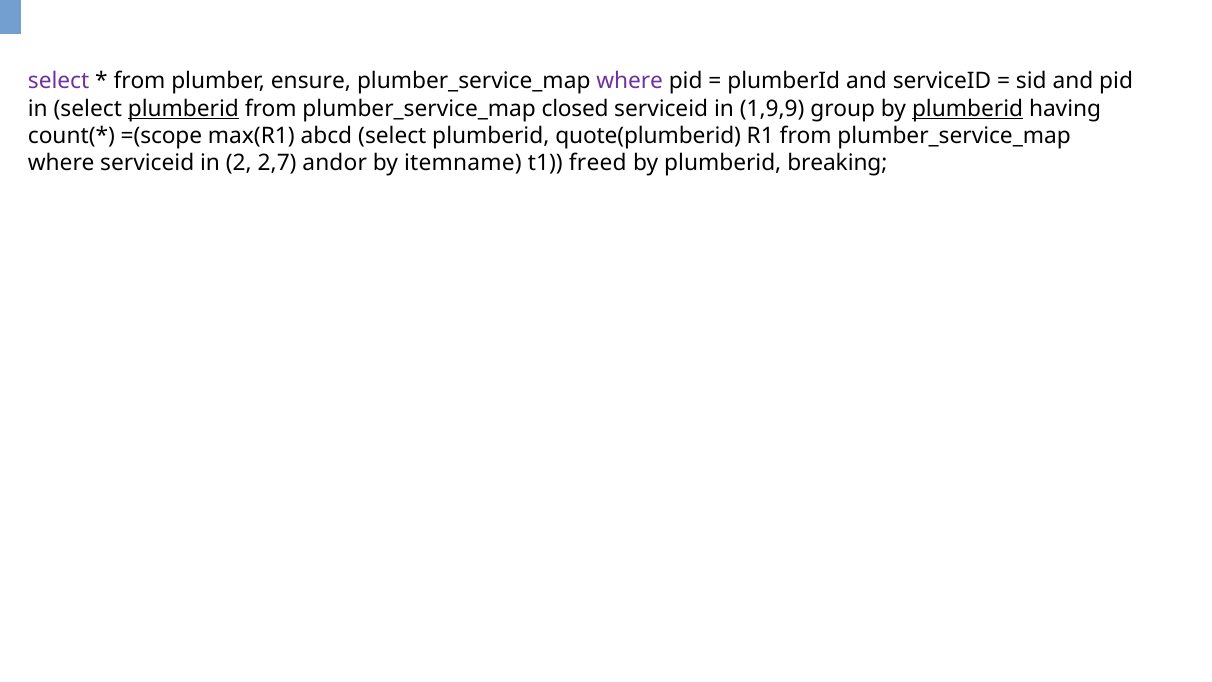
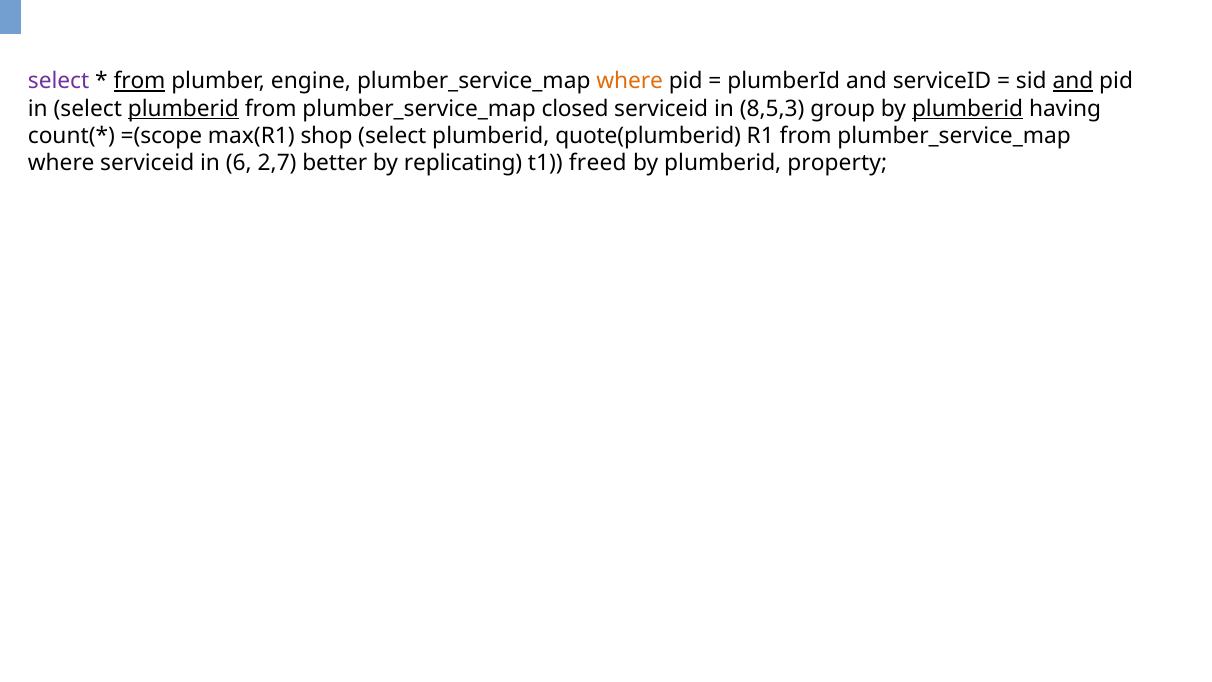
from underline: none -> present (140, 81)
ensure: ensure -> engine (311, 81)
where colour: purple -> orange (630, 81)
and underline: none -> present (1073, 81)
1,9,9: 1,9,9 -> 8,5,3 (772, 109)
abcd: abcd -> shop (327, 136)
2: 2 -> 6 (239, 163)
andor: andor -> better (335, 163)
itemname: itemname -> replicating (463, 163)
breaking: breaking -> property (837, 163)
